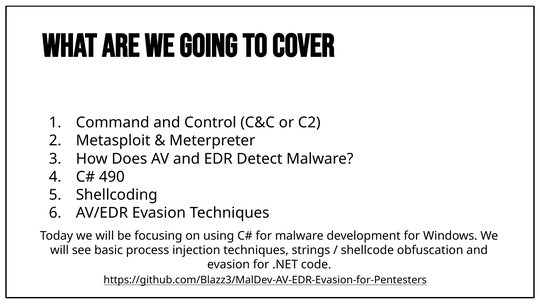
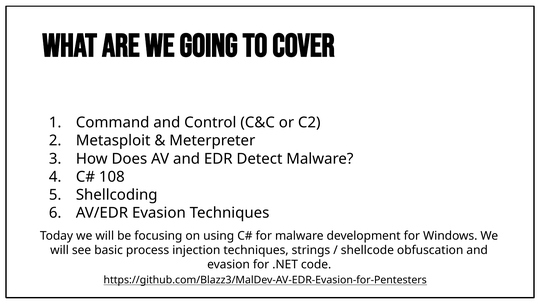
490: 490 -> 108 (112, 177)
